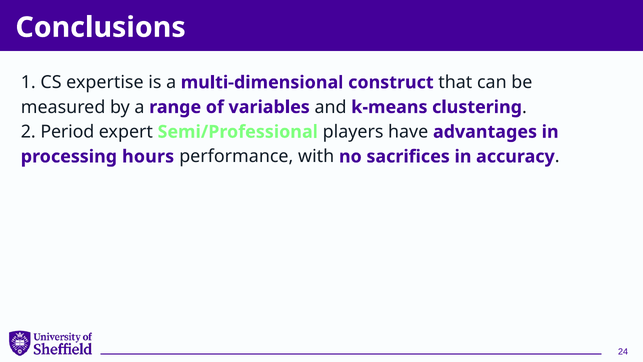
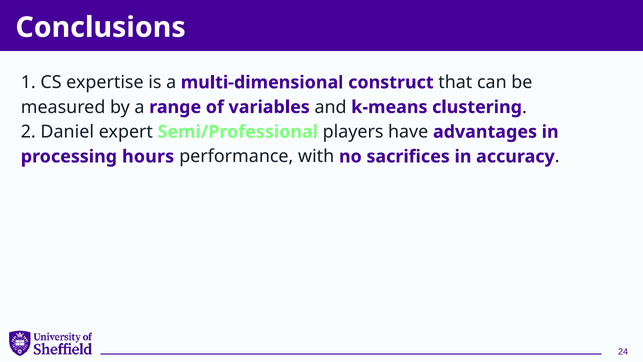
Period: Period -> Daniel (67, 132)
